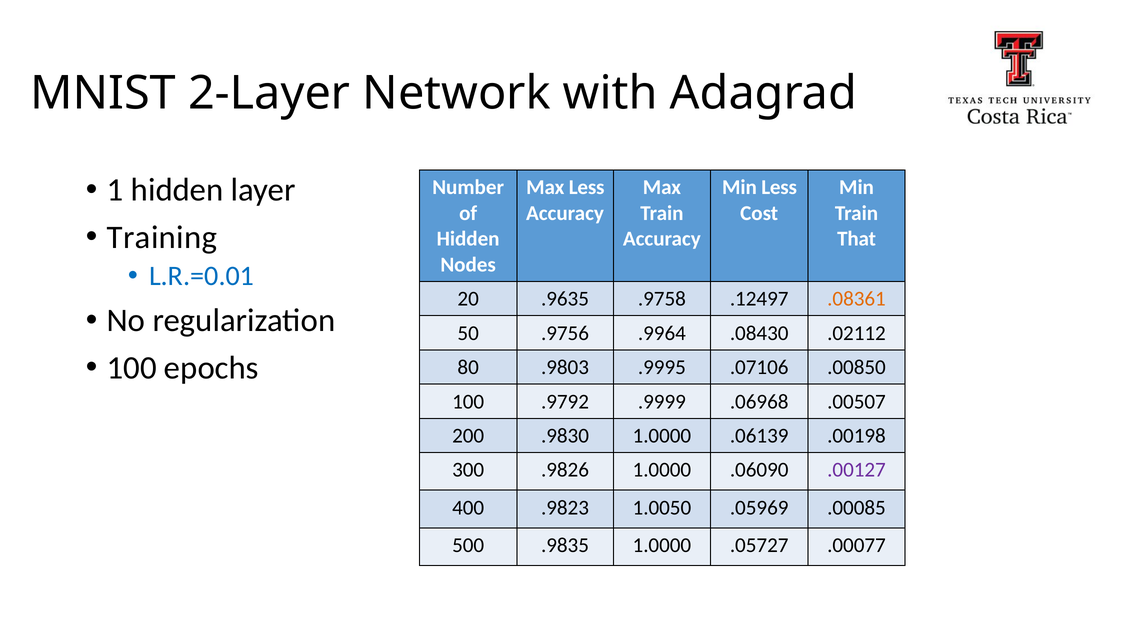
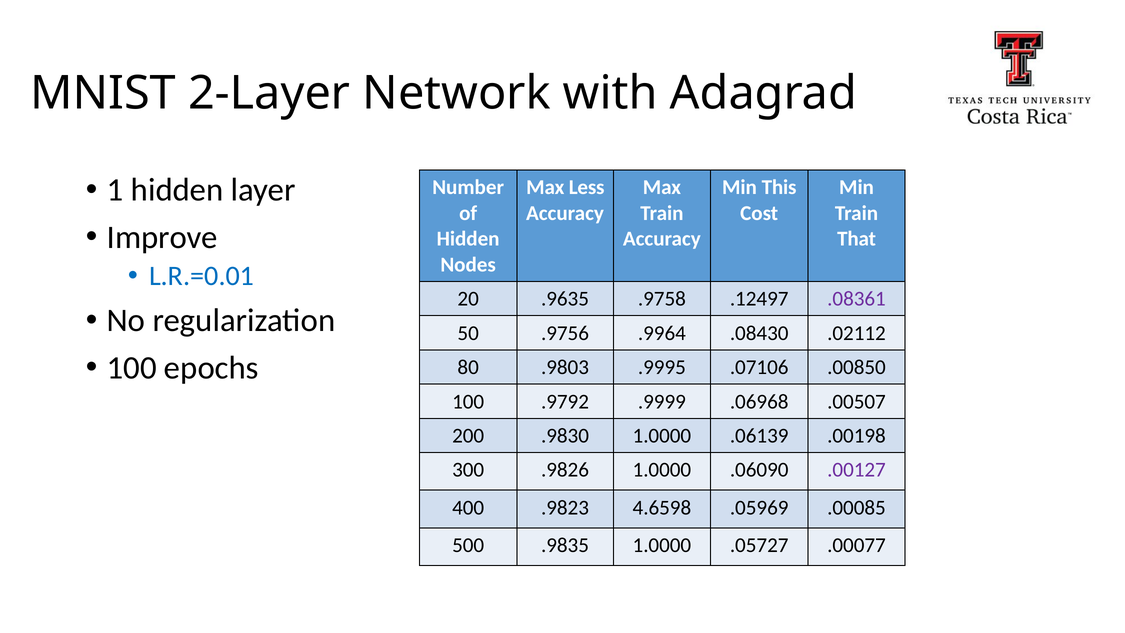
Min Less: Less -> This (779, 187)
Training: Training -> Improve (162, 237)
.08361 colour: orange -> purple (856, 299)
1.0050: 1.0050 -> 4.6598 (662, 507)
